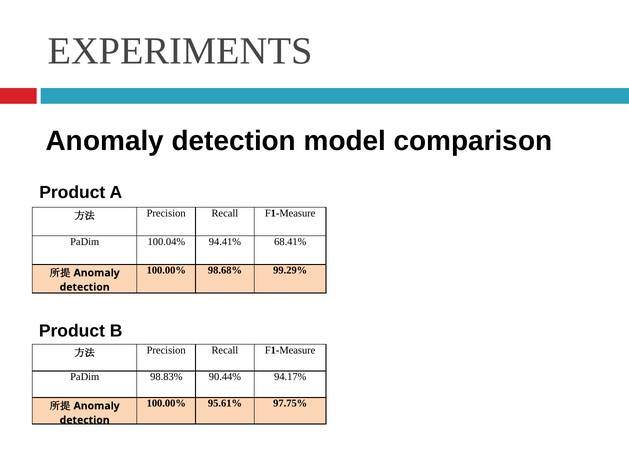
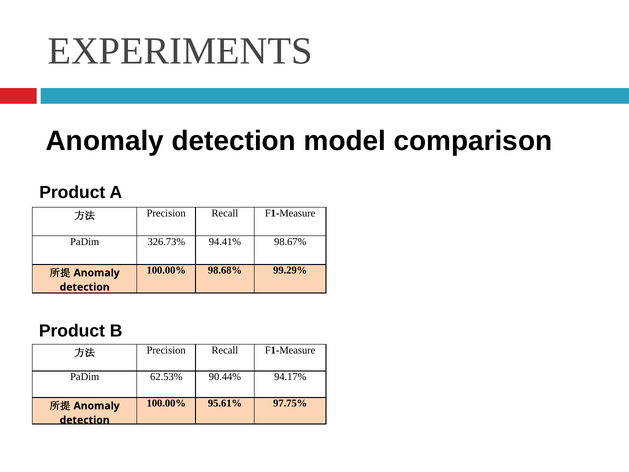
100.04%: 100.04% -> 326.73% (166, 242)
68.41%: 68.41% -> 98.67% (290, 242)
98.83%: 98.83% -> 62.53% (166, 377)
